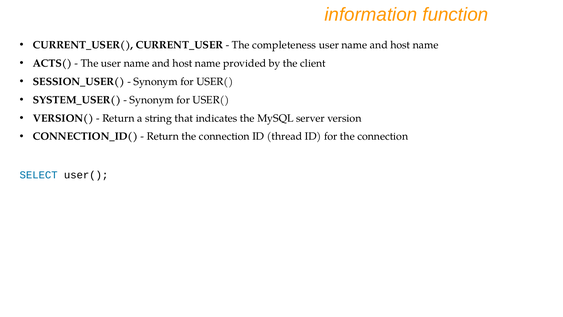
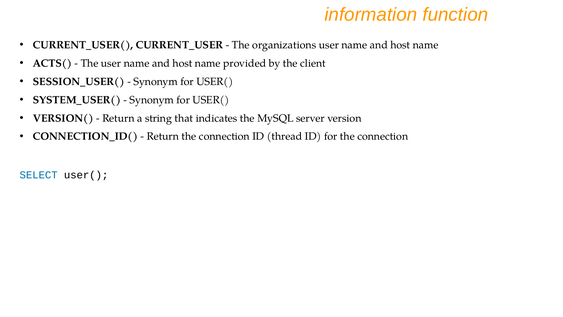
completeness: completeness -> organizations (284, 45)
